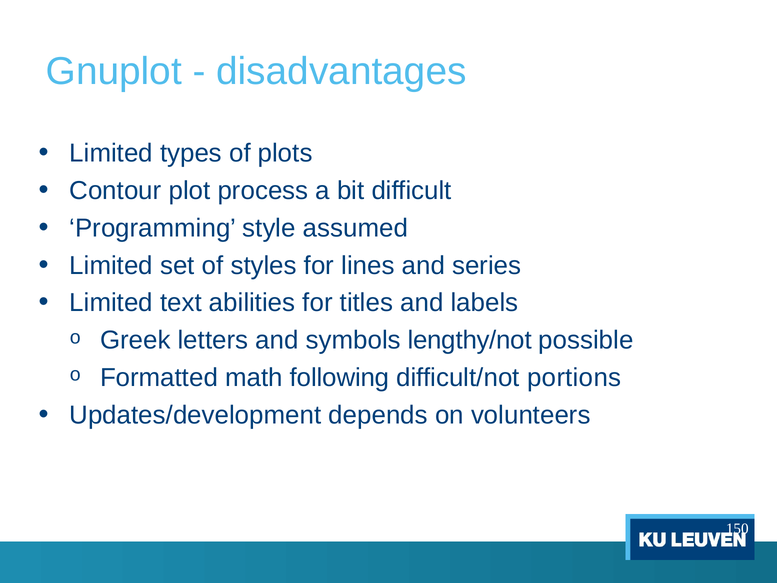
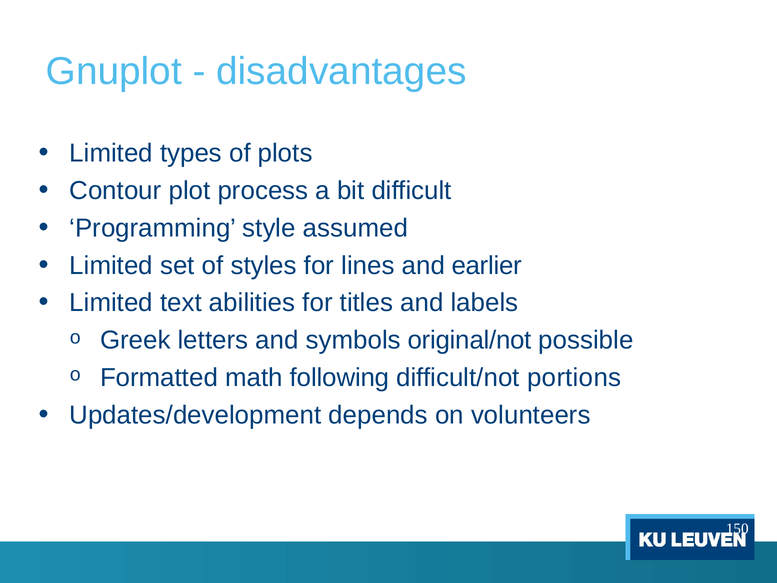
series: series -> earlier (487, 265)
lengthy/not: lengthy/not -> original/not (470, 340)
